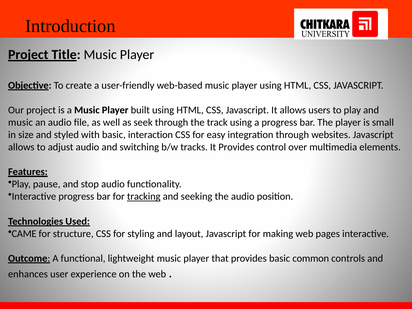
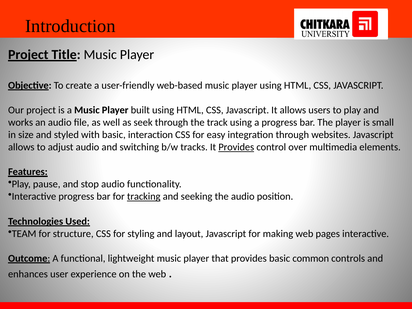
music: music -> works (21, 122)
Provides underline: none -> present (236, 147)
CAME: CAME -> TEAM (24, 234)
